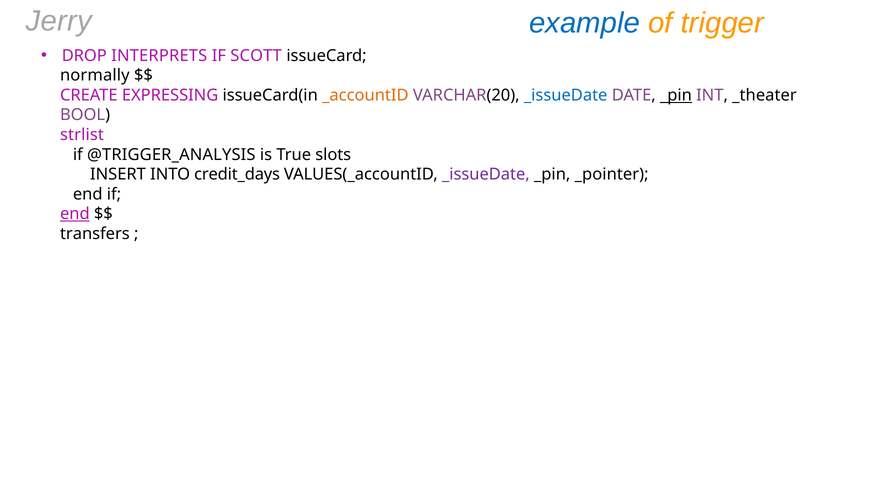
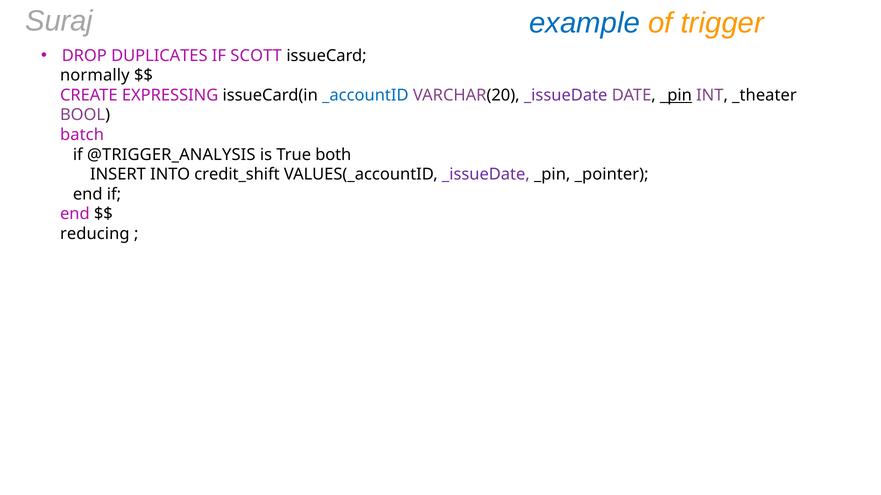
Jerry: Jerry -> Suraj (59, 21)
INTERPRETS: INTERPRETS -> DUPLICATES (159, 56)
_accountID colour: orange -> blue (365, 95)
_issueDate colour: blue -> purple (566, 95)
strlist: strlist -> batch (82, 135)
slots: slots -> both (333, 155)
credit_days: credit_days -> credit_shift (237, 175)
end underline: present -> none (75, 214)
transfers: transfers -> reducing (95, 234)
